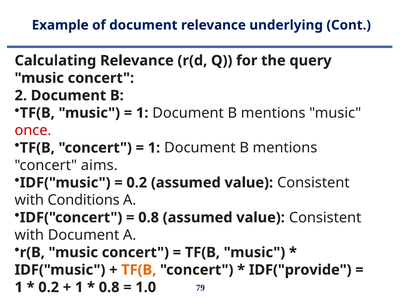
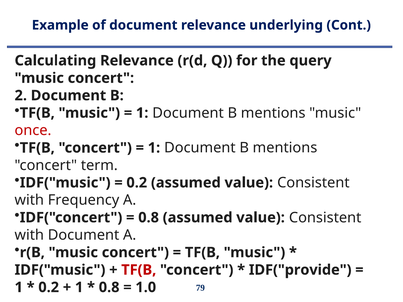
aims: aims -> term (99, 165)
Conditions: Conditions -> Frequency (84, 200)
TF(B colour: orange -> red (139, 270)
